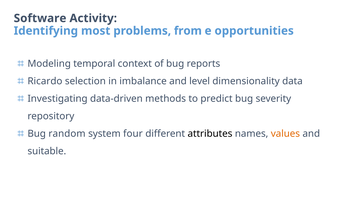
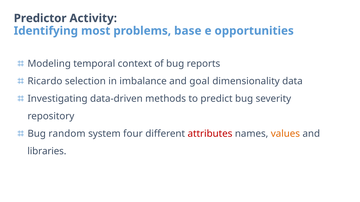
Software: Software -> Predictor (40, 18)
from: from -> base (188, 31)
level: level -> goal (200, 81)
attributes colour: black -> red (210, 134)
suitable: suitable -> libraries (47, 151)
